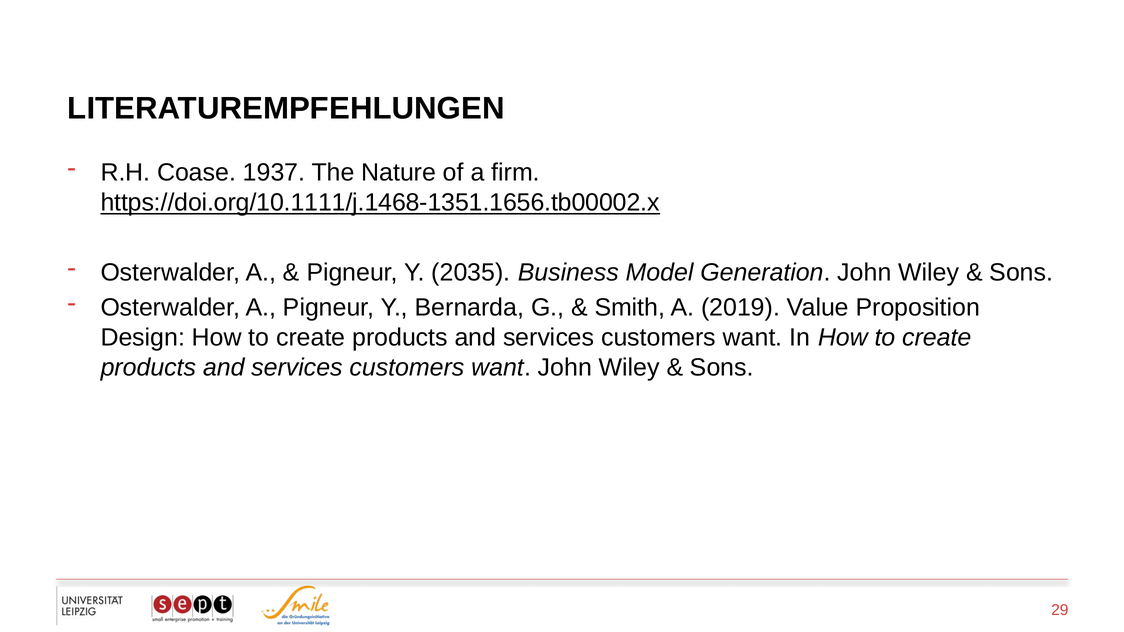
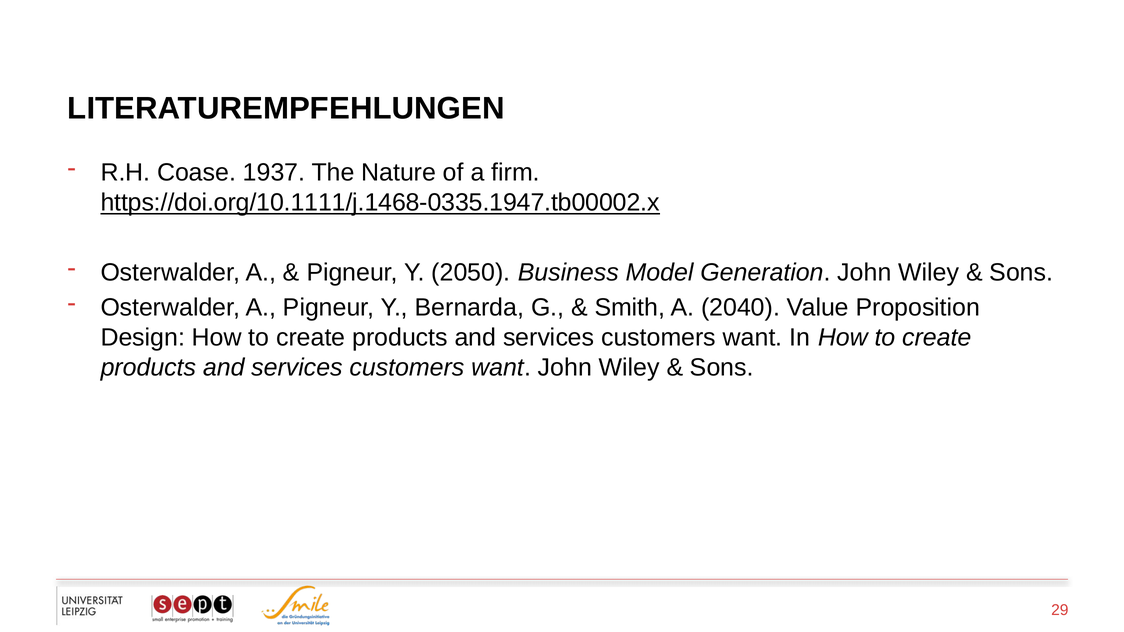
https://doi.org/10.1111/j.1468-1351.1656.tb00002.x: https://doi.org/10.1111/j.1468-1351.1656.tb00002.x -> https://doi.org/10.1111/j.1468-0335.1947.tb00002.x (380, 203)
2035: 2035 -> 2050 (471, 273)
2019: 2019 -> 2040 (741, 308)
